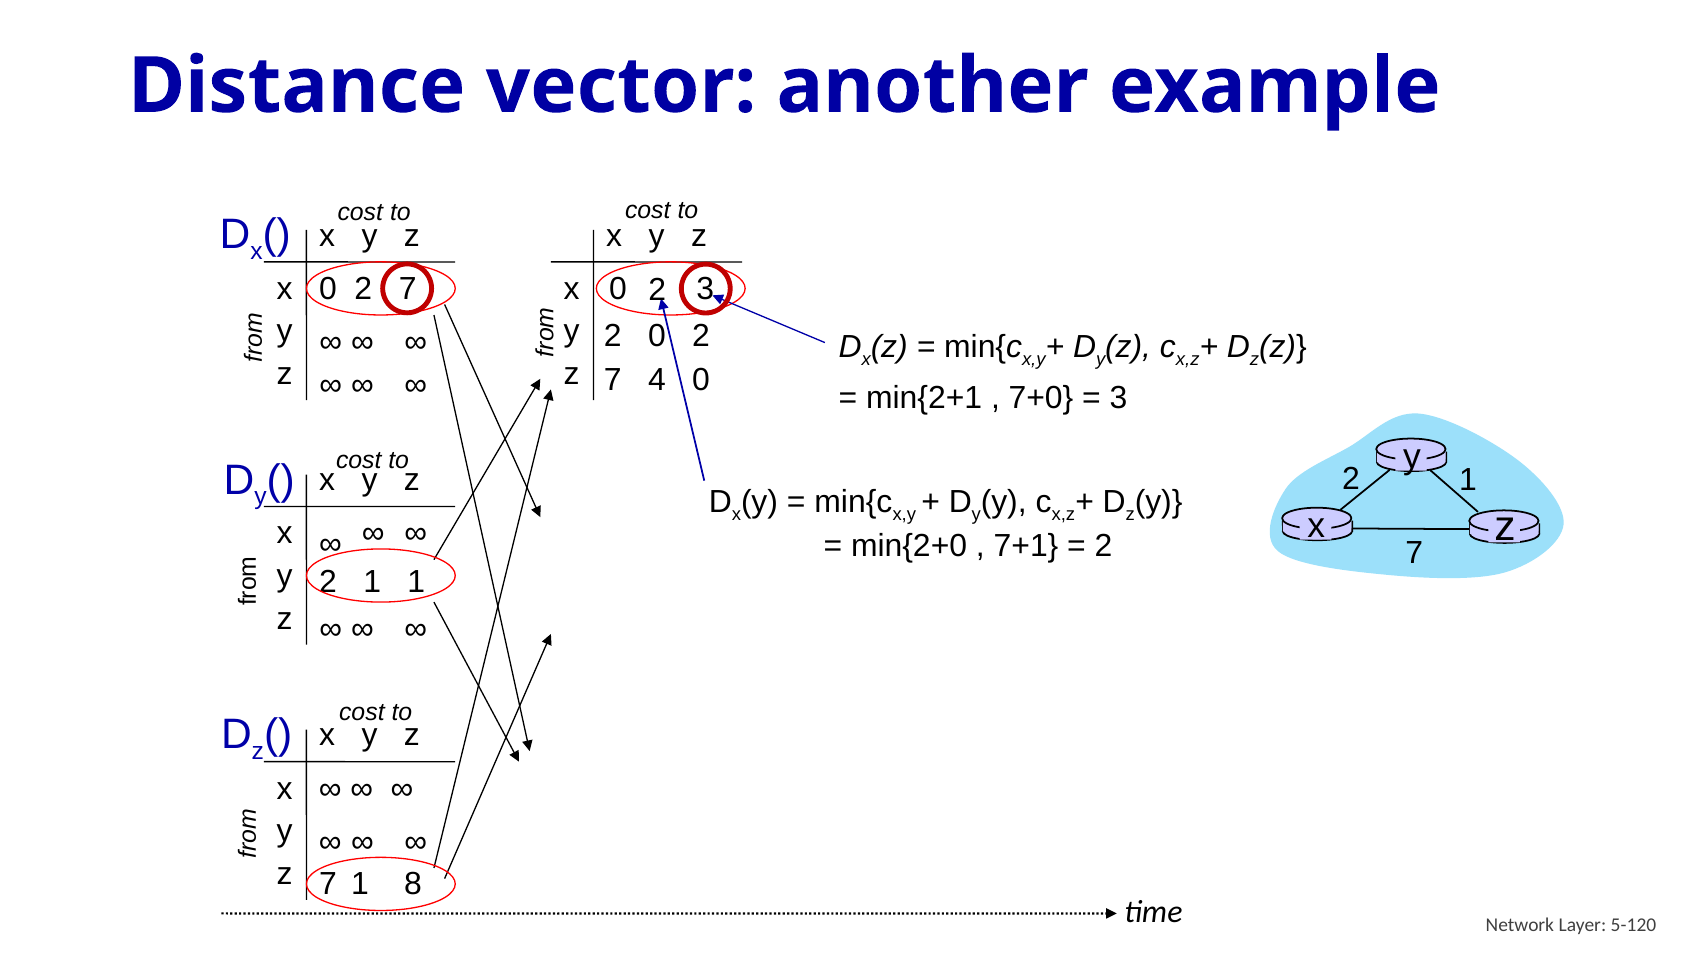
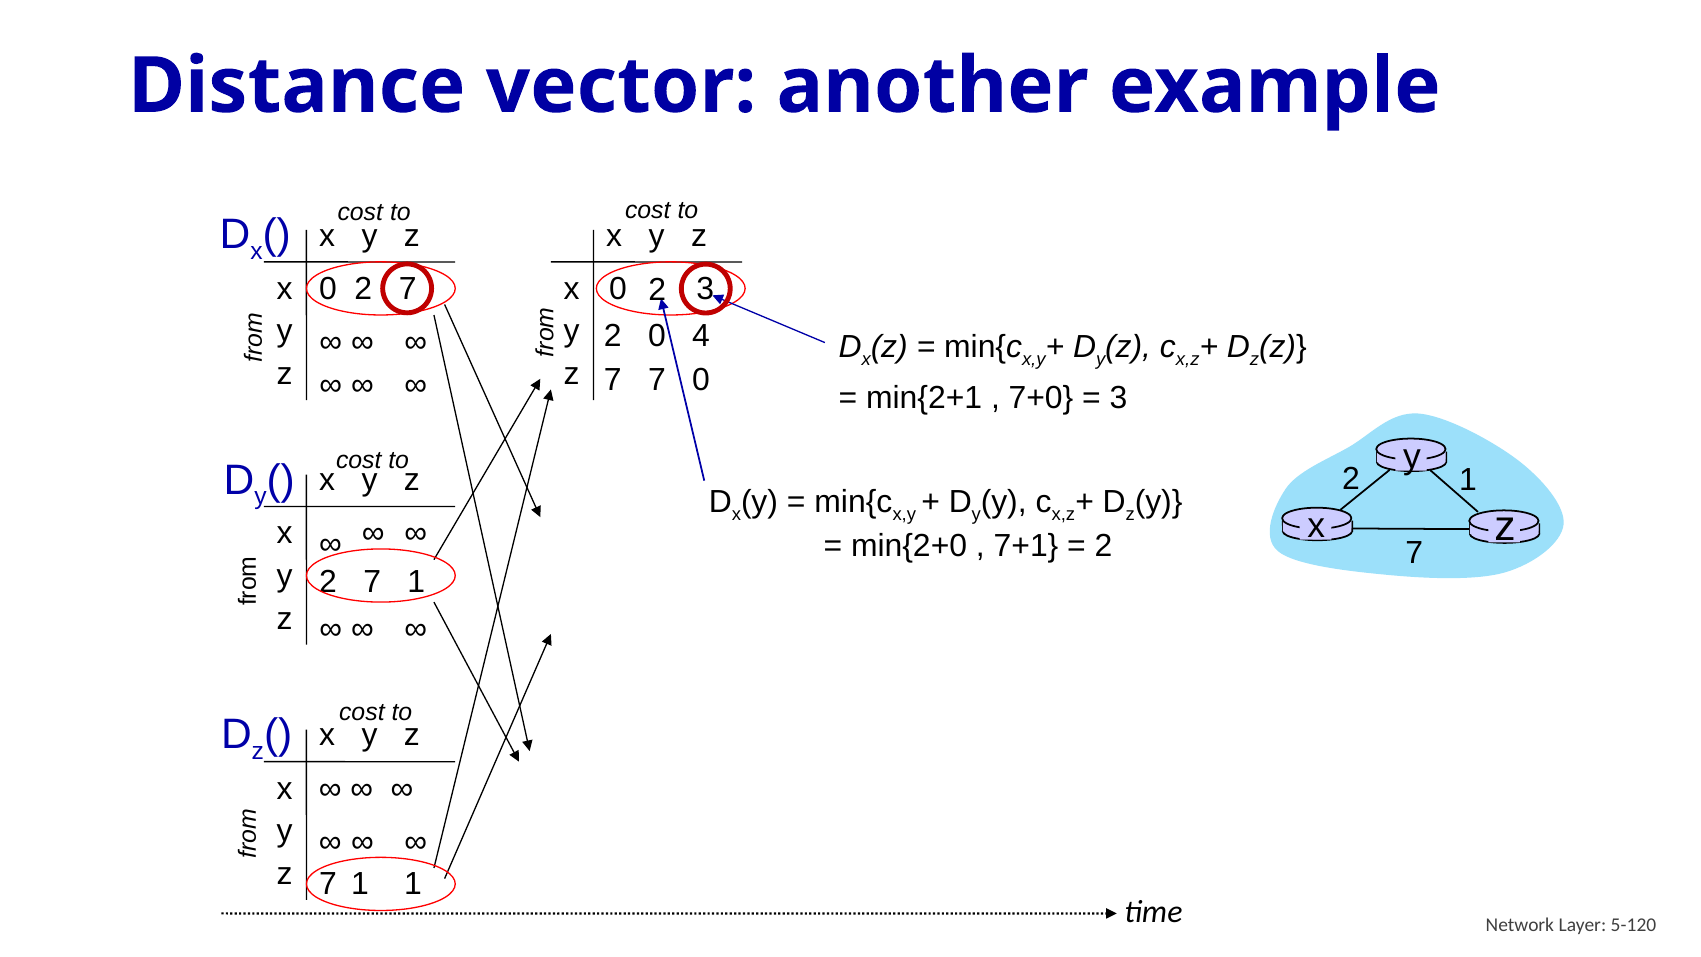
2 0 2: 2 -> 4 (701, 336)
7 4: 4 -> 7 (657, 380)
1: 1 -> 7 (372, 582)
1 8: 8 -> 1 (413, 884)
